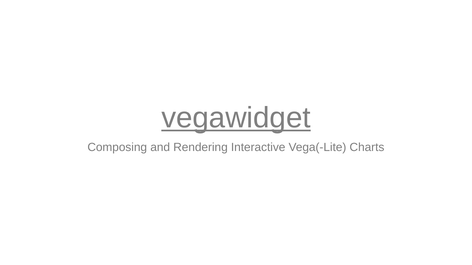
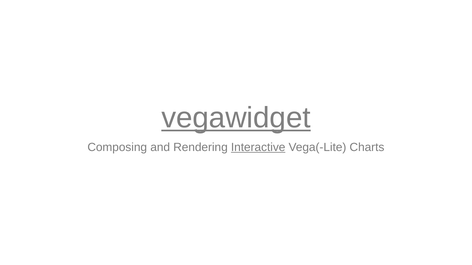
Interactive underline: none -> present (258, 148)
